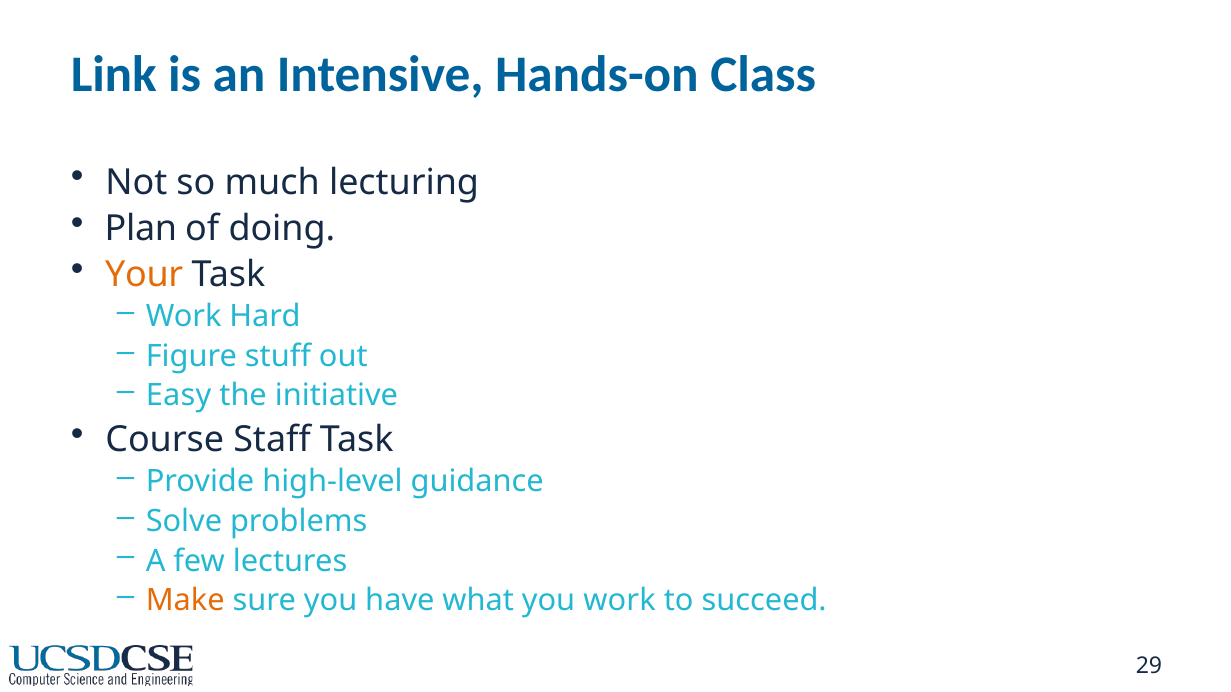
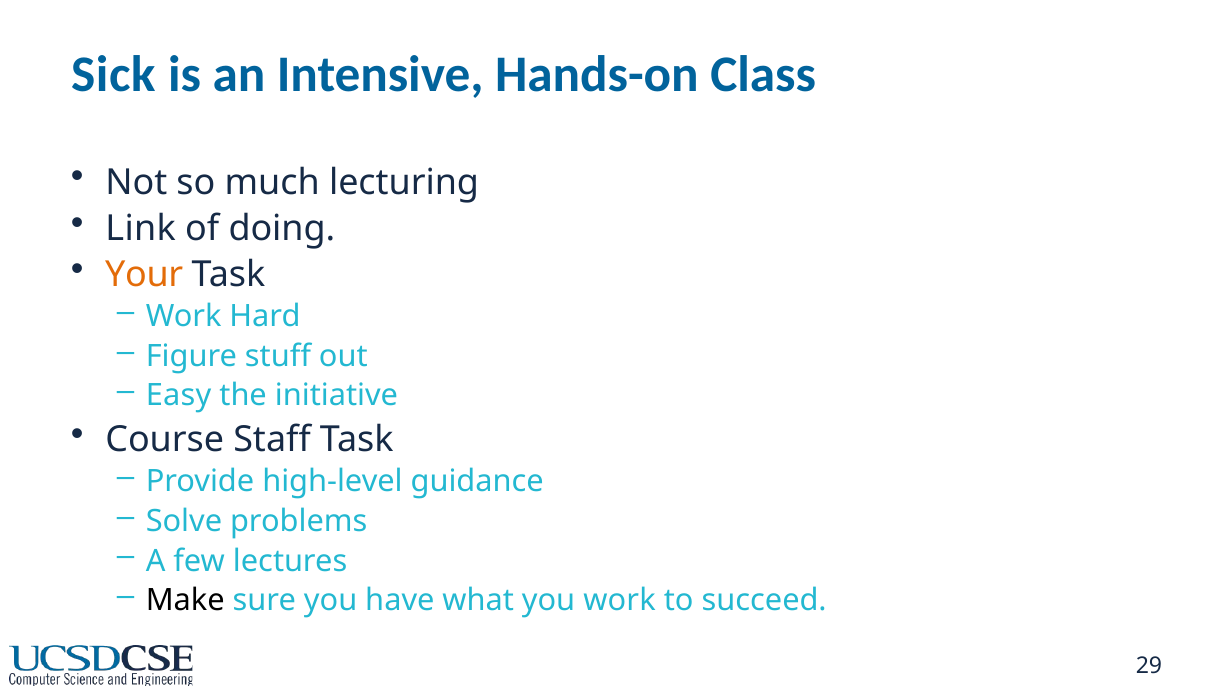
Link: Link -> Sick (113, 75)
Plan: Plan -> Link (141, 229)
Make colour: orange -> black (185, 601)
